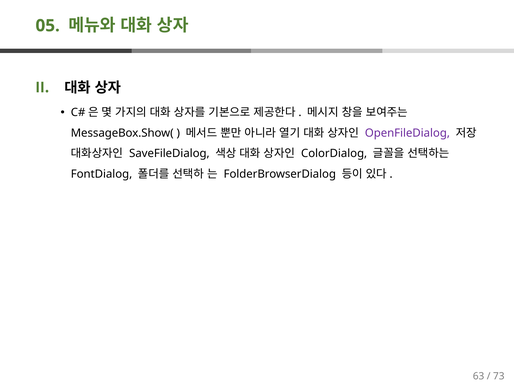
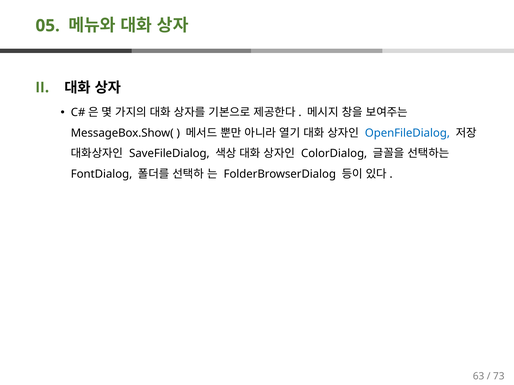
OpenFileDialog colour: purple -> blue (407, 133)
